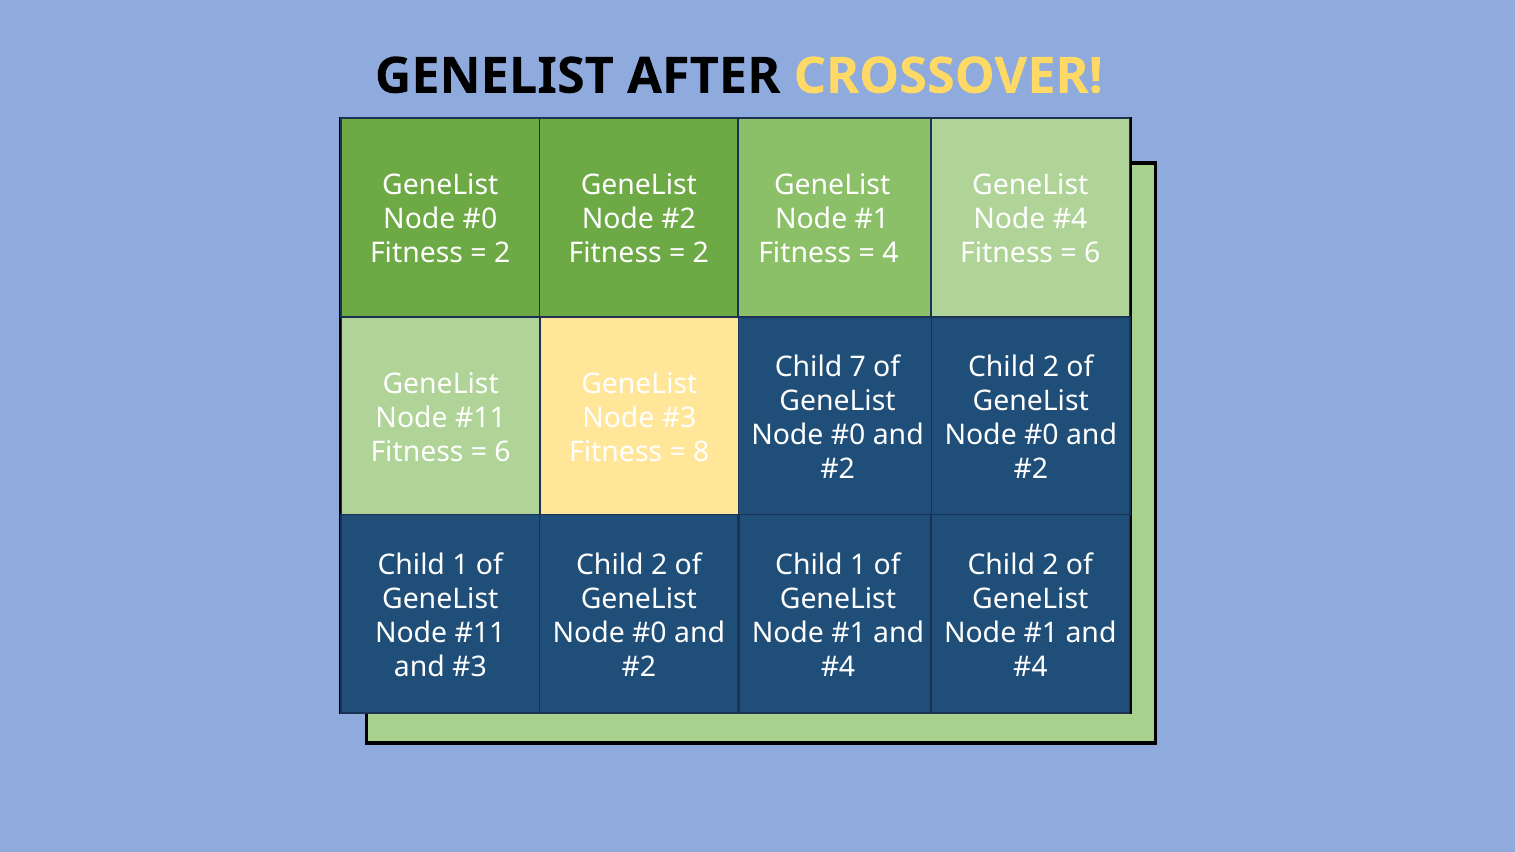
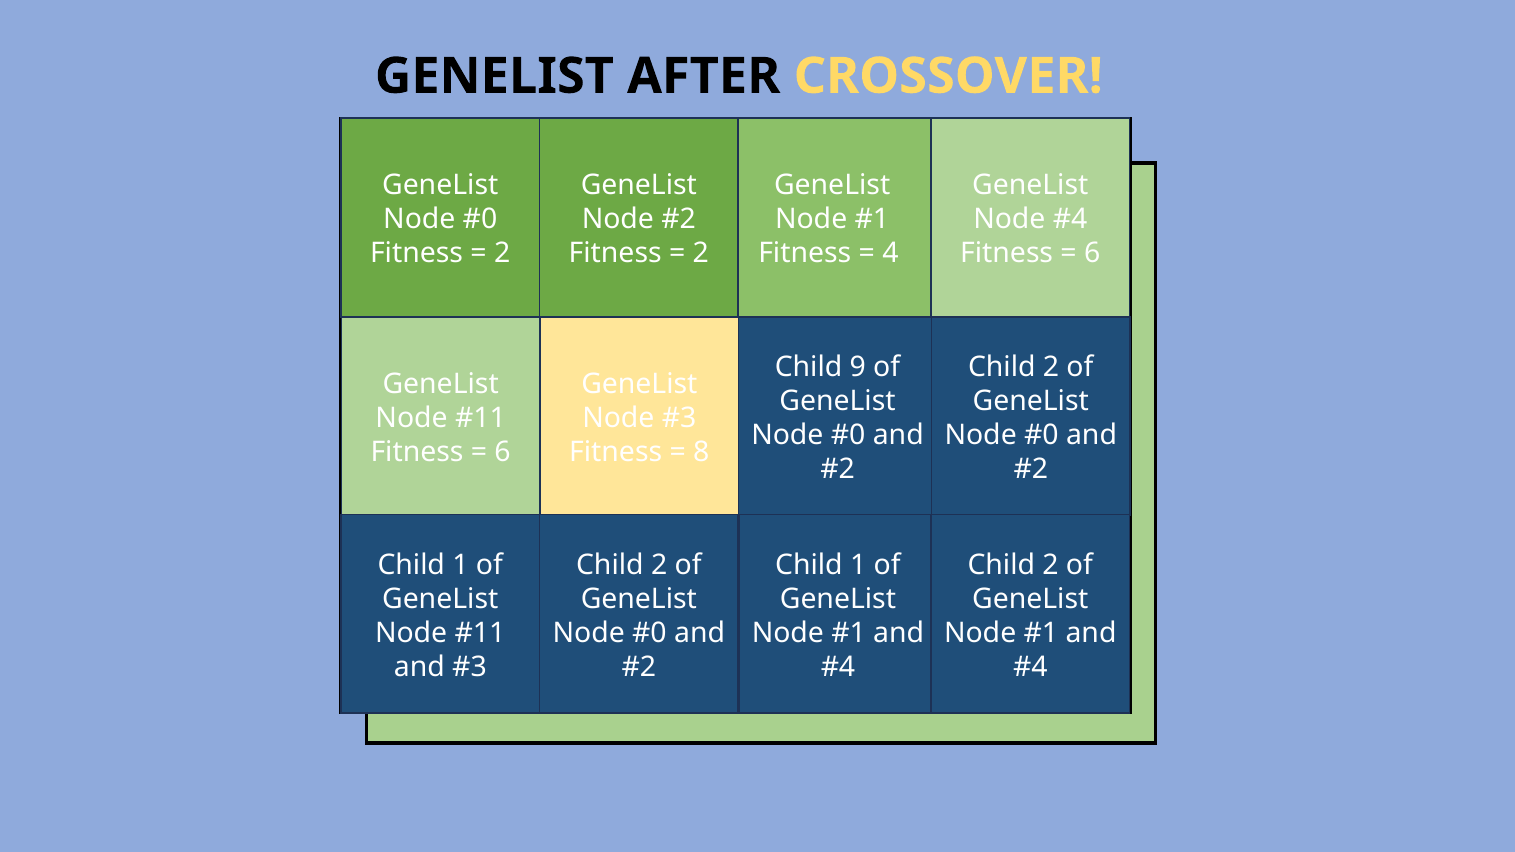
7: 7 -> 9 (858, 367)
